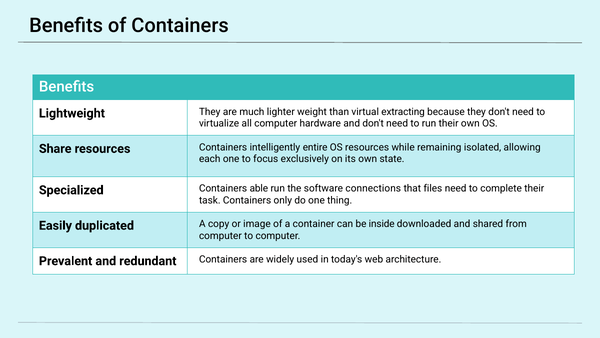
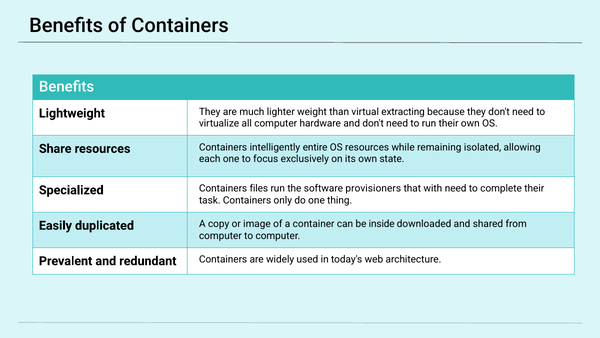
able: able -> files (259, 188)
connections: connections -> provisioners (373, 188)
files: files -> with (433, 188)
